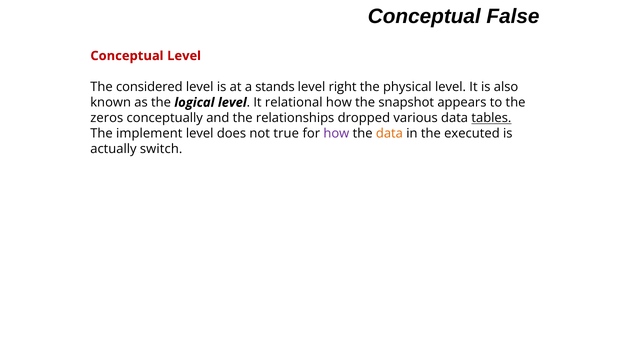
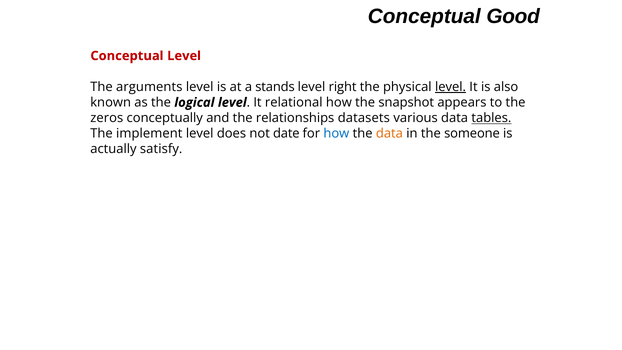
False: False -> Good (513, 16)
considered: considered -> arguments (149, 87)
level underline: none -> present (451, 87)
dropped: dropped -> datasets (364, 118)
true: true -> date (286, 134)
how colour: purple -> blue (336, 134)
executed: executed -> someone (472, 134)
switch: switch -> satisfy (161, 149)
